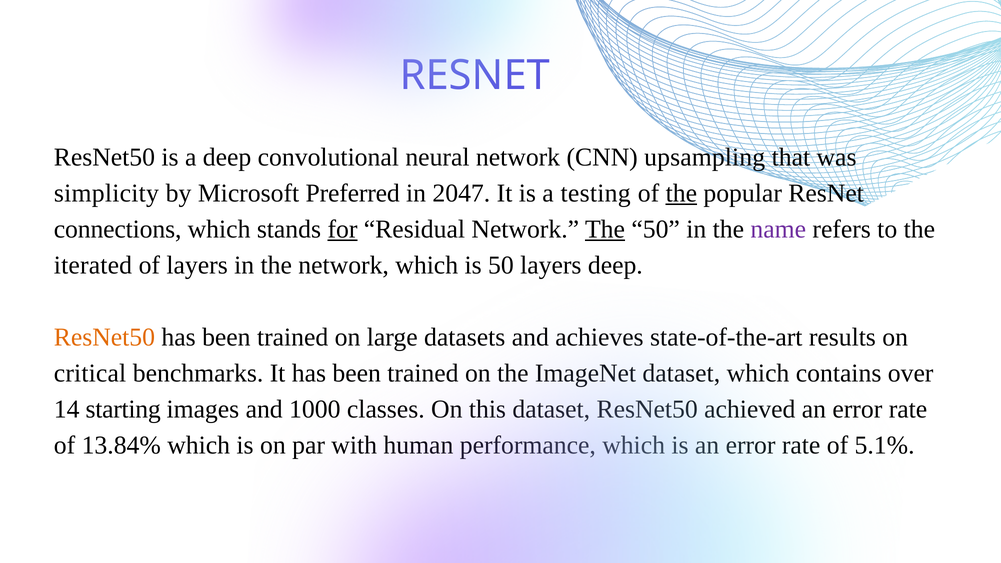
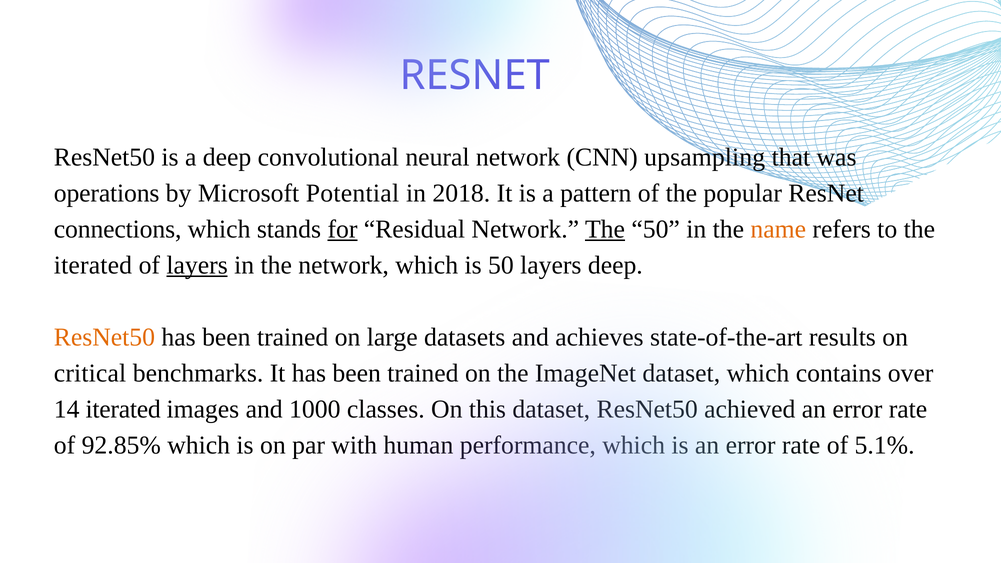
simplicity: simplicity -> operations (107, 193)
Preferred: Preferred -> Potential (352, 193)
2047: 2047 -> 2018 (461, 193)
testing: testing -> pattern (596, 193)
the underline: present -> none (681, 193)
name colour: purple -> orange (778, 229)
layers underline: none -> present (197, 265)
14 starting: starting -> iterated (123, 409)
13.84%: 13.84% -> 92.85% (121, 445)
